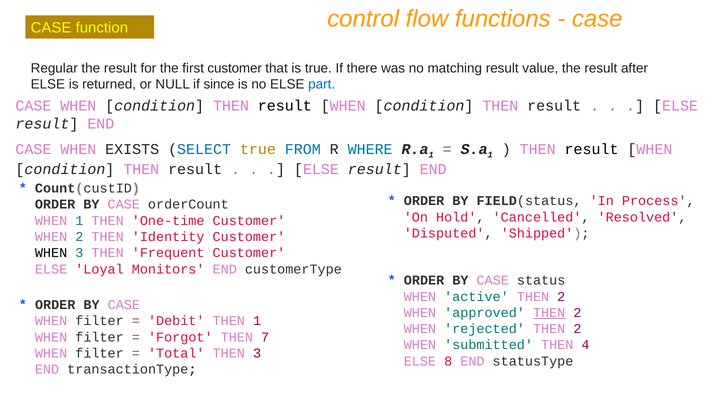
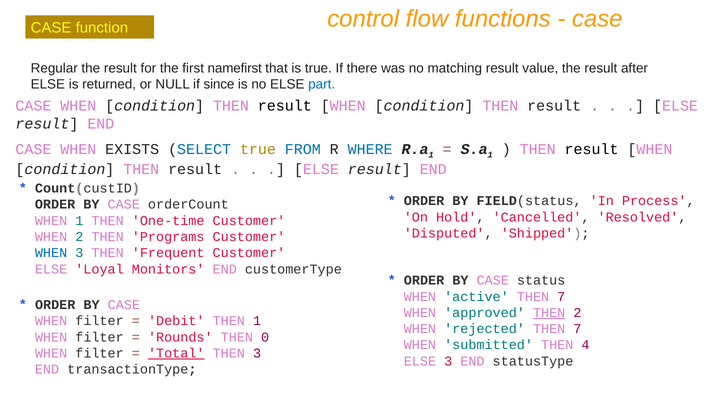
first customer: customer -> namefirst (235, 68)
Identity: Identity -> Programs (168, 237)
WHEN colour: black -> blue (51, 253)
active THEN 2: 2 -> 7 (561, 296)
rejected THEN 2: 2 -> 7 (577, 329)
Forgot: Forgot -> Rounds (180, 337)
7: 7 -> 0 (265, 337)
Total underline: none -> present (176, 353)
ELSE 8: 8 -> 3 (448, 361)
